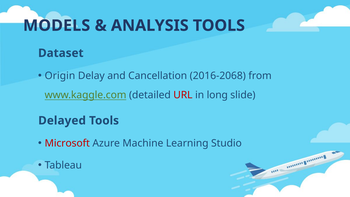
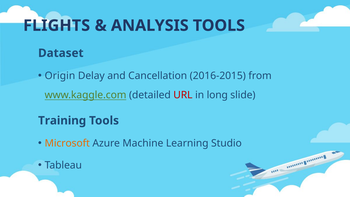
MODELS: MODELS -> FLIGHTS (57, 26)
2016-2068: 2016-2068 -> 2016-2015 (218, 76)
Delayed: Delayed -> Training (62, 121)
Microsoft colour: red -> orange (67, 143)
